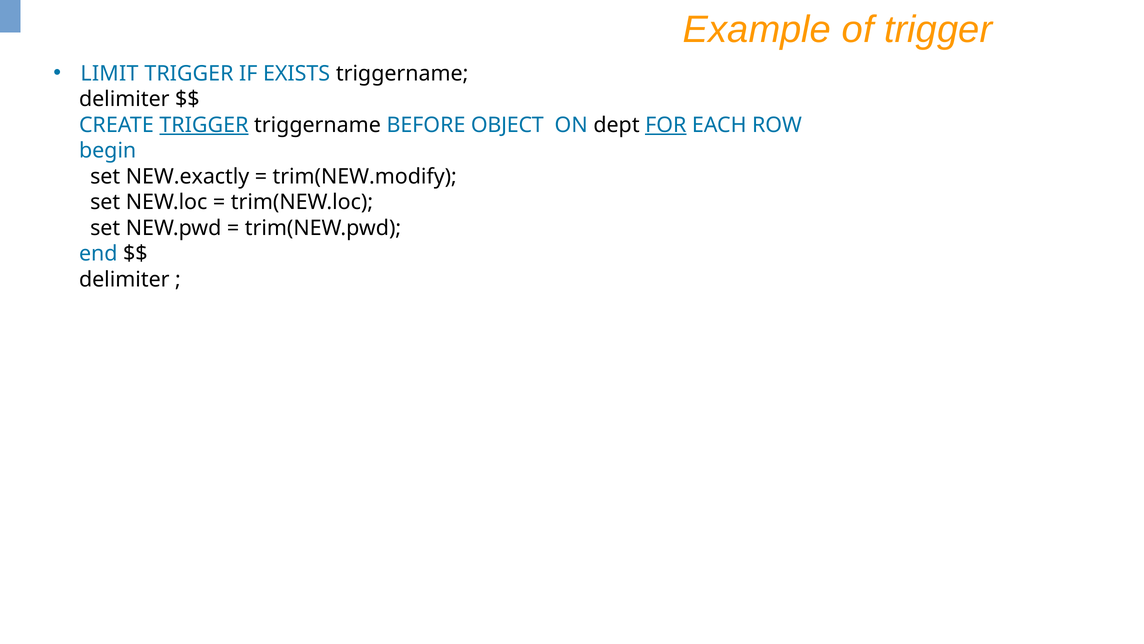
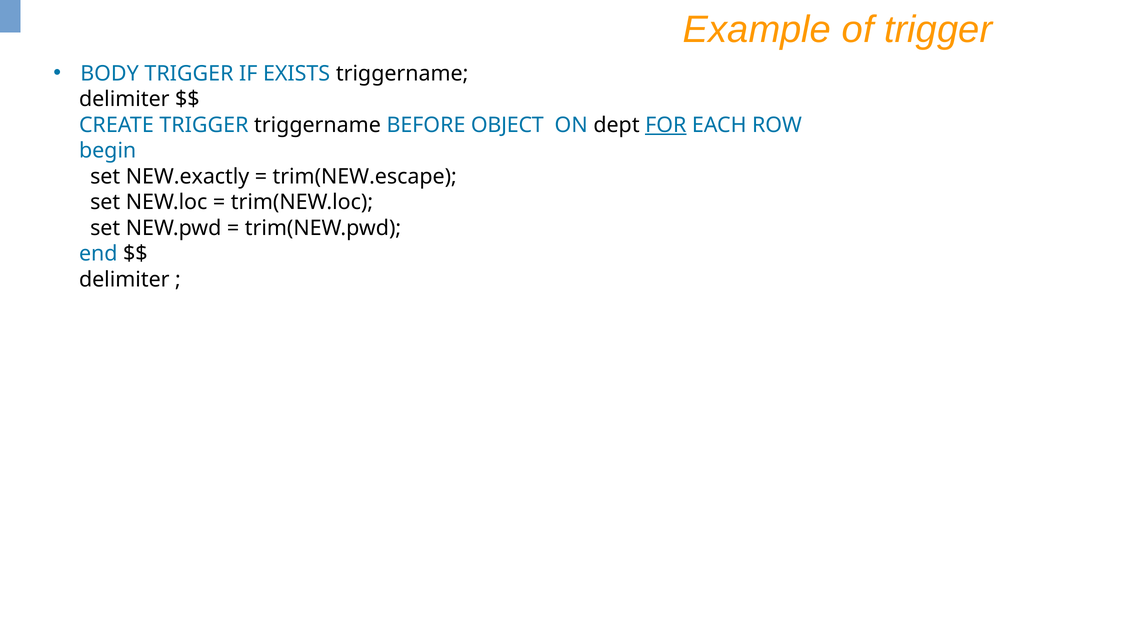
LIMIT: LIMIT -> BODY (110, 73)
TRIGGER underline: present -> none (204, 125)
trim(NEW.modify: trim(NEW.modify -> trim(NEW.escape (365, 176)
